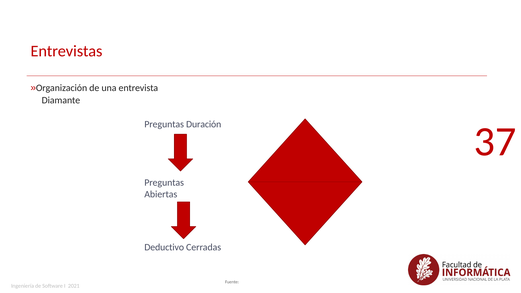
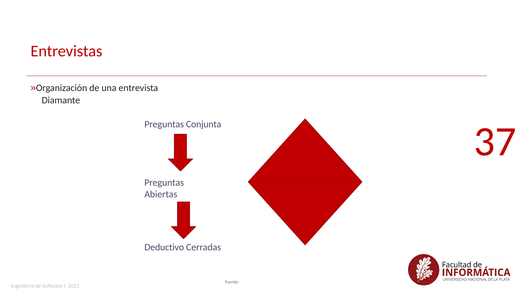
Duración: Duración -> Conjunta (204, 124)
